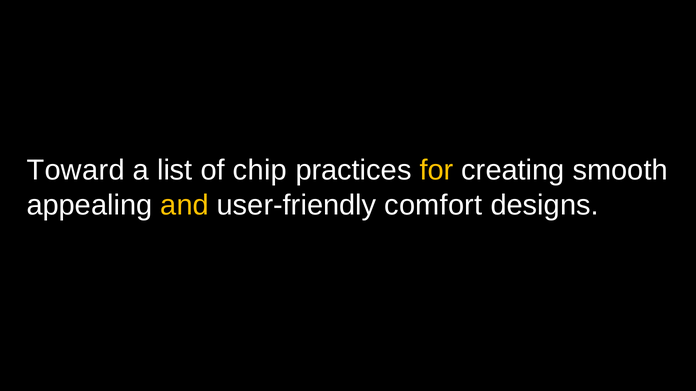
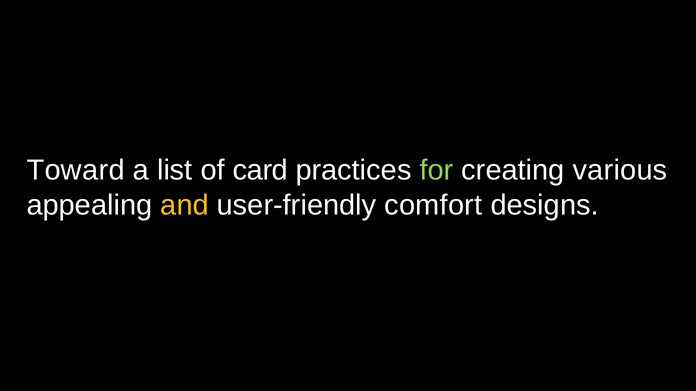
chip: chip -> card (260, 170)
for colour: yellow -> light green (437, 170)
smooth: smooth -> various (620, 170)
